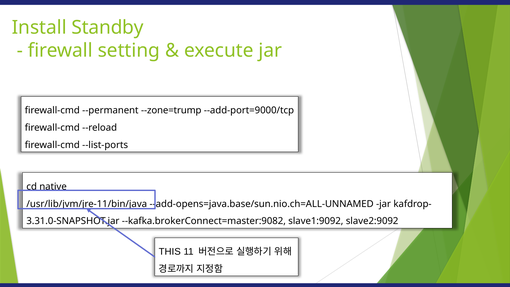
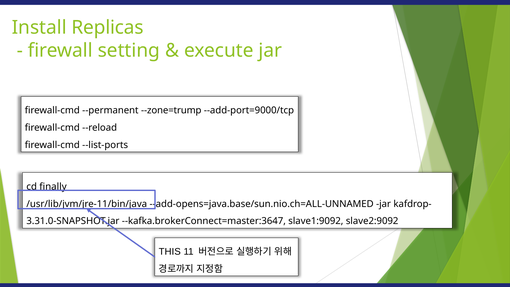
Standby: Standby -> Replicas (108, 27)
native: native -> finally (53, 187)
--kafka.brokerConnect=master:9082: --kafka.brokerConnect=master:9082 -> --kafka.brokerConnect=master:3647 (204, 221)
